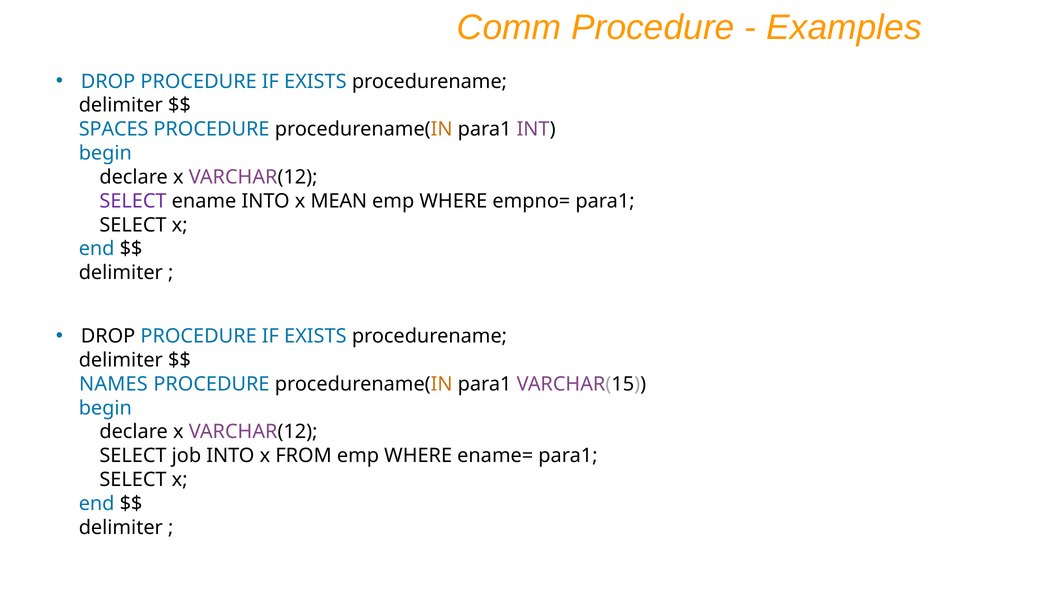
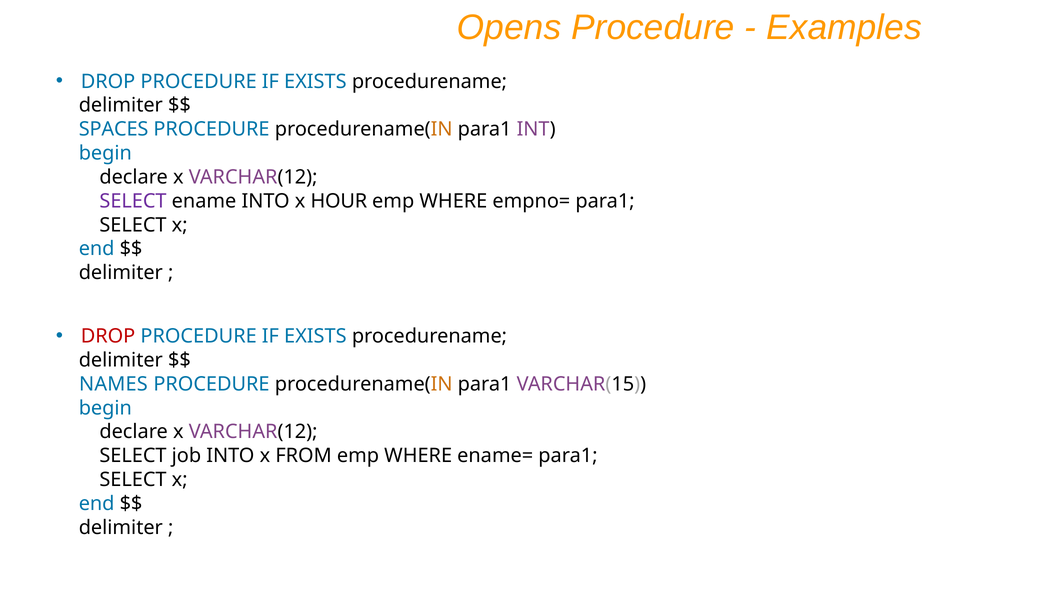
Comm: Comm -> Opens (509, 28)
MEAN: MEAN -> HOUR (339, 201)
DROP colour: black -> red (108, 336)
